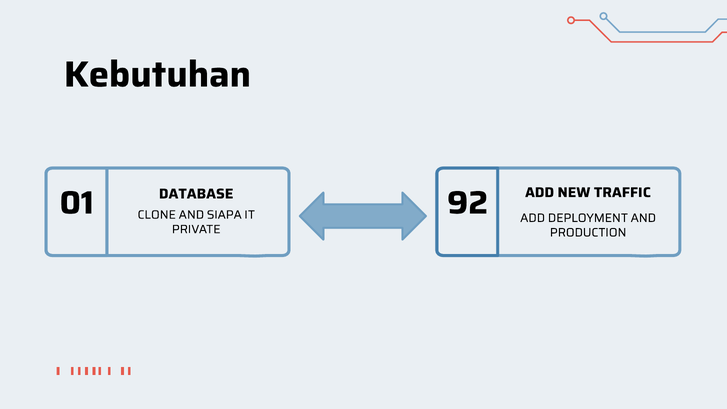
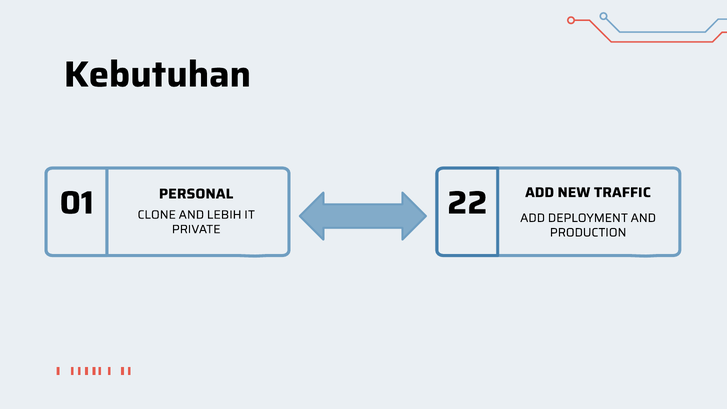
DATABASE: DATABASE -> PERSONAL (196, 194)
92: 92 -> 22 (467, 203)
SIAPA: SIAPA -> LEBIH (224, 215)
